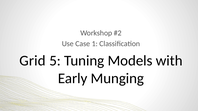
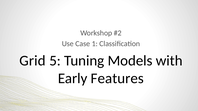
Munging: Munging -> Features (117, 79)
